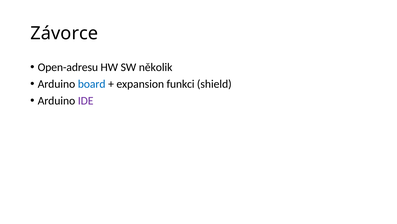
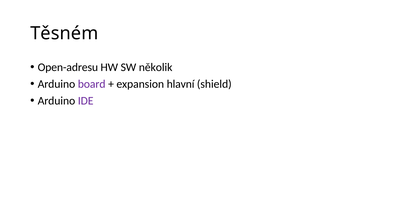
Závorce: Závorce -> Těsném (64, 33)
board colour: blue -> purple (92, 84)
funkci: funkci -> hlavní (181, 84)
